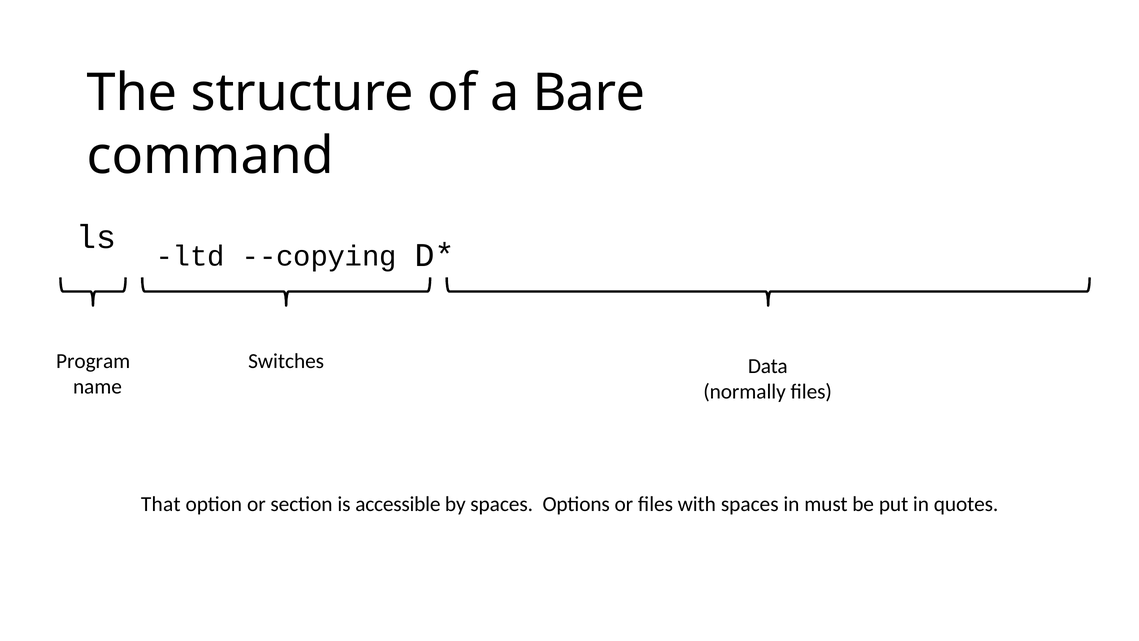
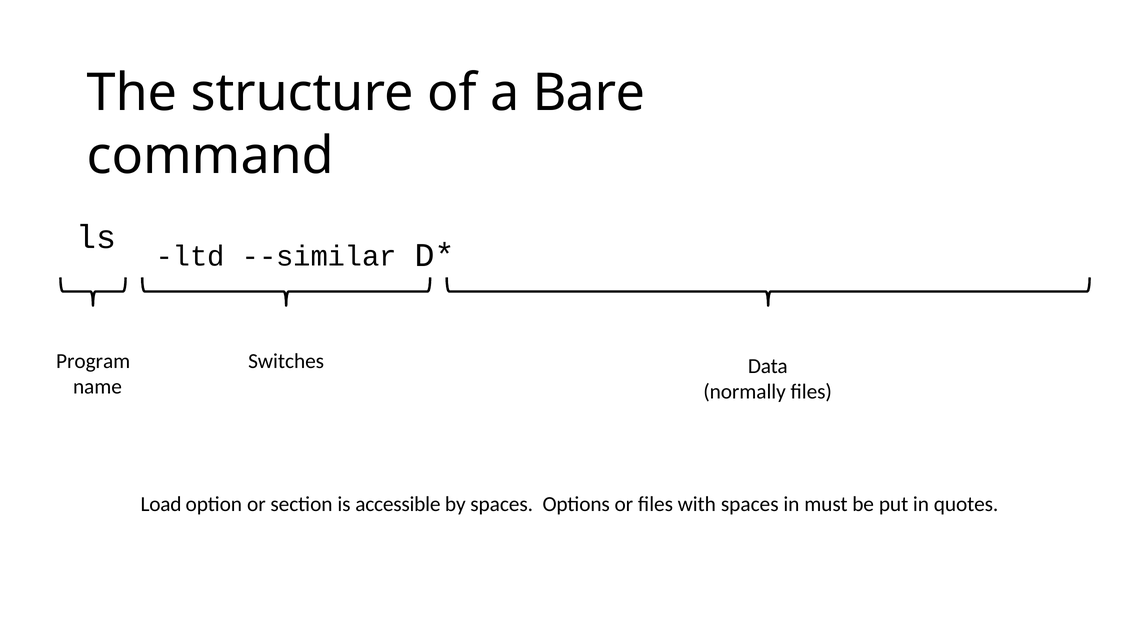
--copying: --copying -> --similar (319, 256)
That: That -> Load (161, 504)
